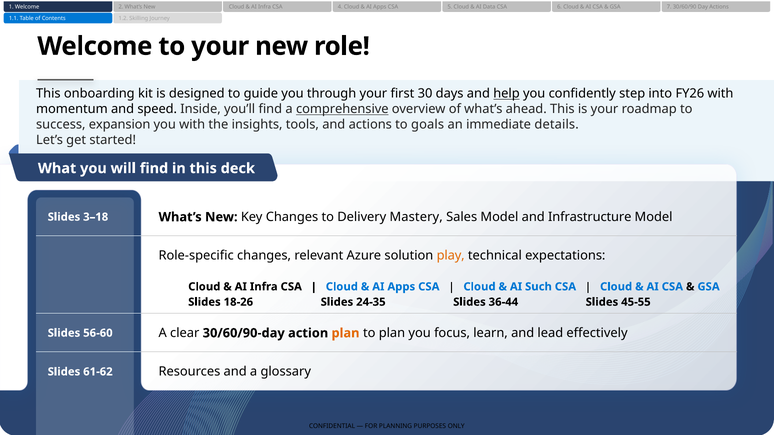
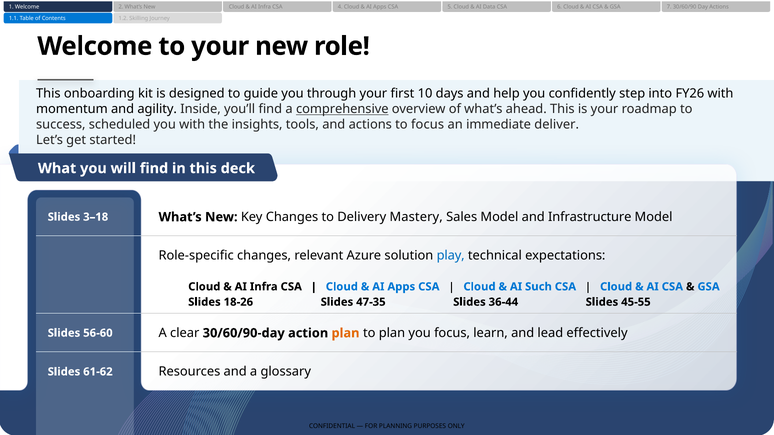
30: 30 -> 10 (425, 94)
help underline: present -> none (506, 94)
speed: speed -> agility (157, 109)
expansion: expansion -> scheduled (120, 125)
to goals: goals -> focus (428, 125)
details: details -> deliver (557, 125)
play colour: orange -> blue (451, 256)
24-35: 24-35 -> 47-35 (371, 302)
